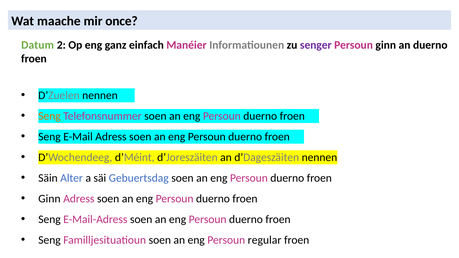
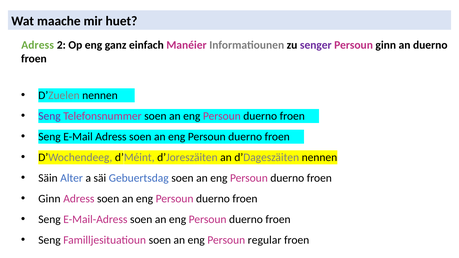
once: once -> huet (121, 21)
Datum: Datum -> Adress (38, 45)
Seng colour: orange -> purple (49, 116)
